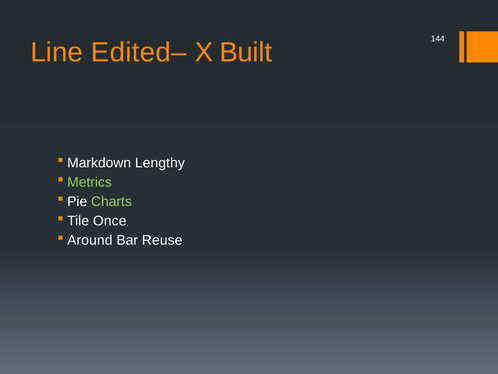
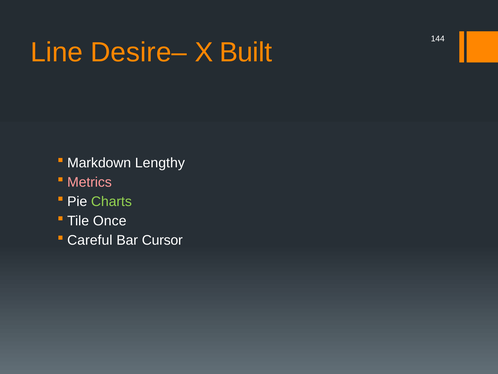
Edited–: Edited– -> Desire– (139, 52)
Metrics colour: light green -> pink (90, 182)
Around: Around -> Careful (90, 240)
Reuse: Reuse -> Cursor (162, 240)
